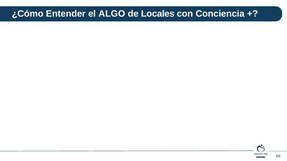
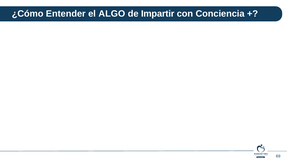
Locales: Locales -> Impartir (158, 14)
